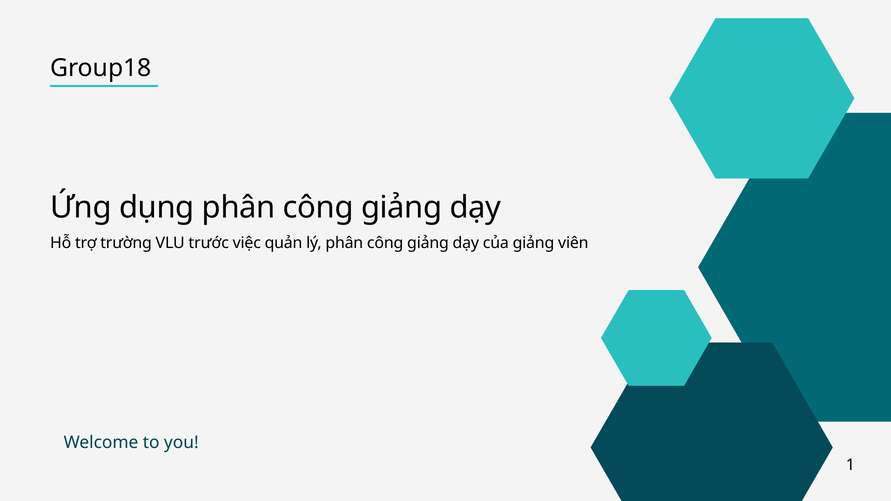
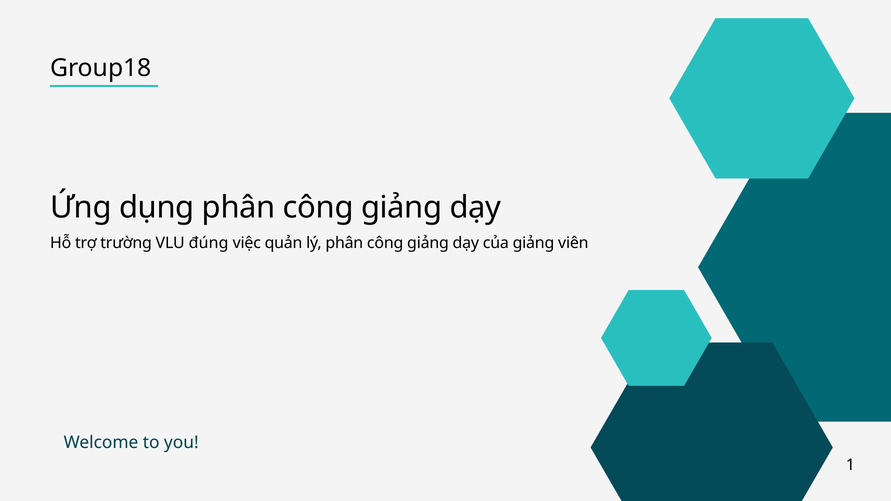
trước: trước -> đúng (209, 243)
